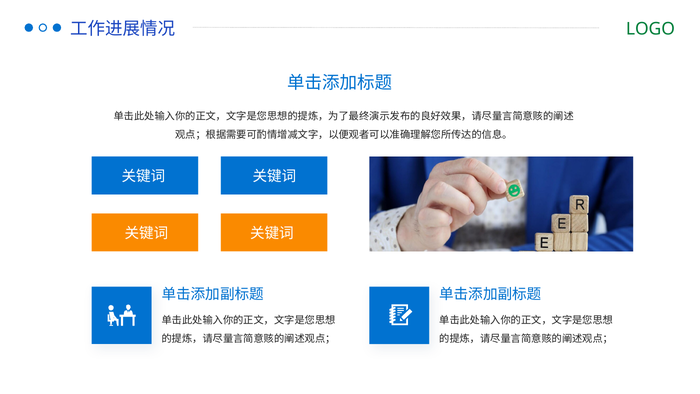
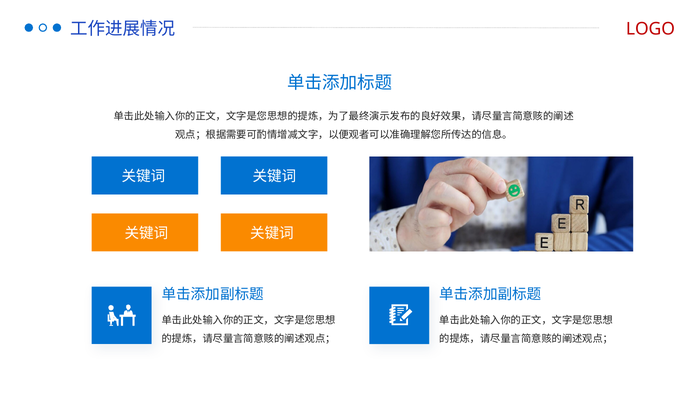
LOGO colour: green -> red (650, 29)
